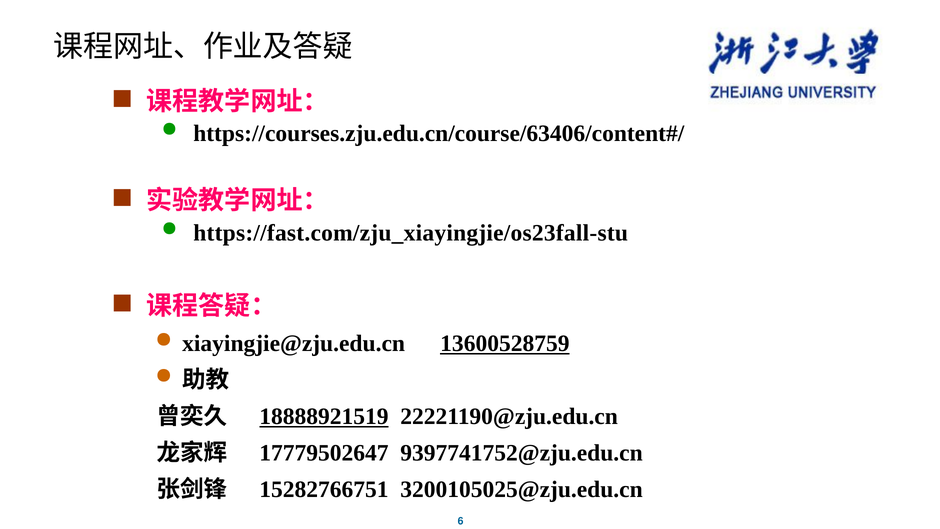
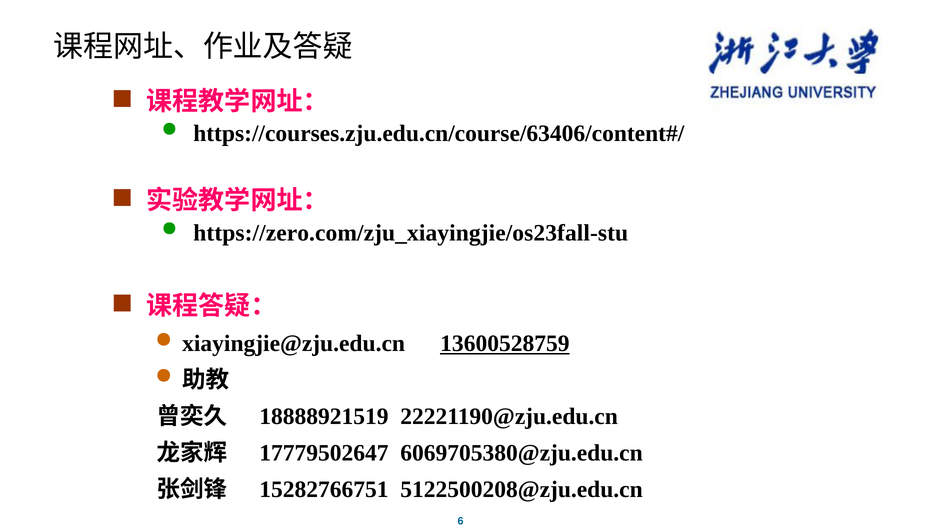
https://fast.com/zju_xiayingjie/os23fall-stu: https://fast.com/zju_xiayingjie/os23fall-stu -> https://zero.com/zju_xiayingjie/os23fall-stu (411, 233)
18888921519 underline: present -> none (324, 416)
9397741752@zju.edu.cn: 9397741752@zju.edu.cn -> 6069705380@zju.edu.cn (522, 453)
3200105025@zju.edu.cn: 3200105025@zju.edu.cn -> 5122500208@zju.edu.cn (522, 489)
